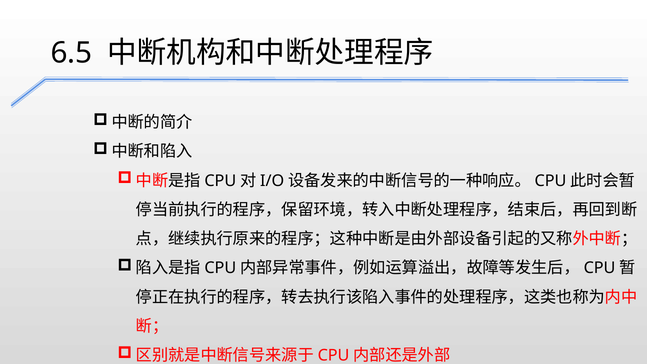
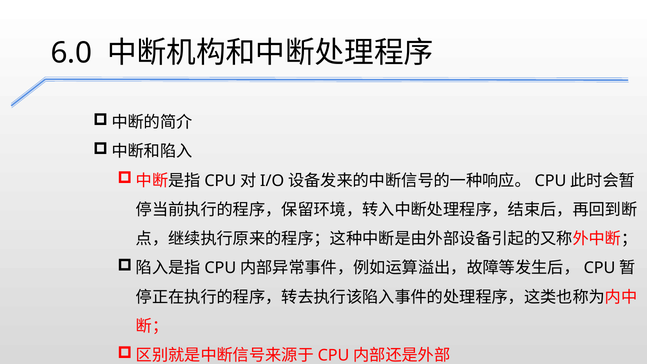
6.5: 6.5 -> 6.0 (71, 53)
